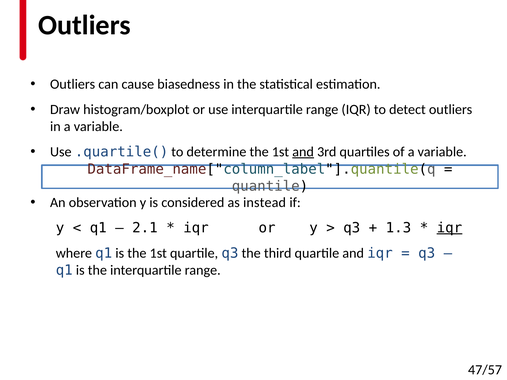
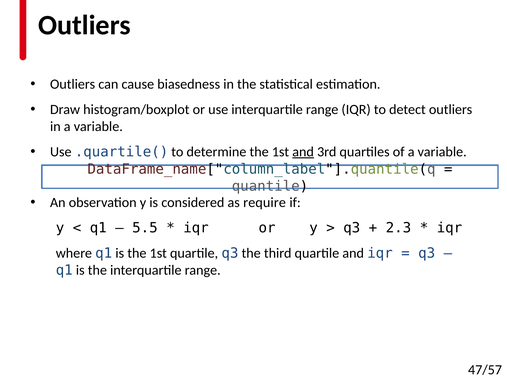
instead: instead -> require (265, 203)
2.1: 2.1 -> 5.5 (145, 228)
1.3: 1.3 -> 2.3 (398, 228)
iqr underline: present -> none (449, 228)
